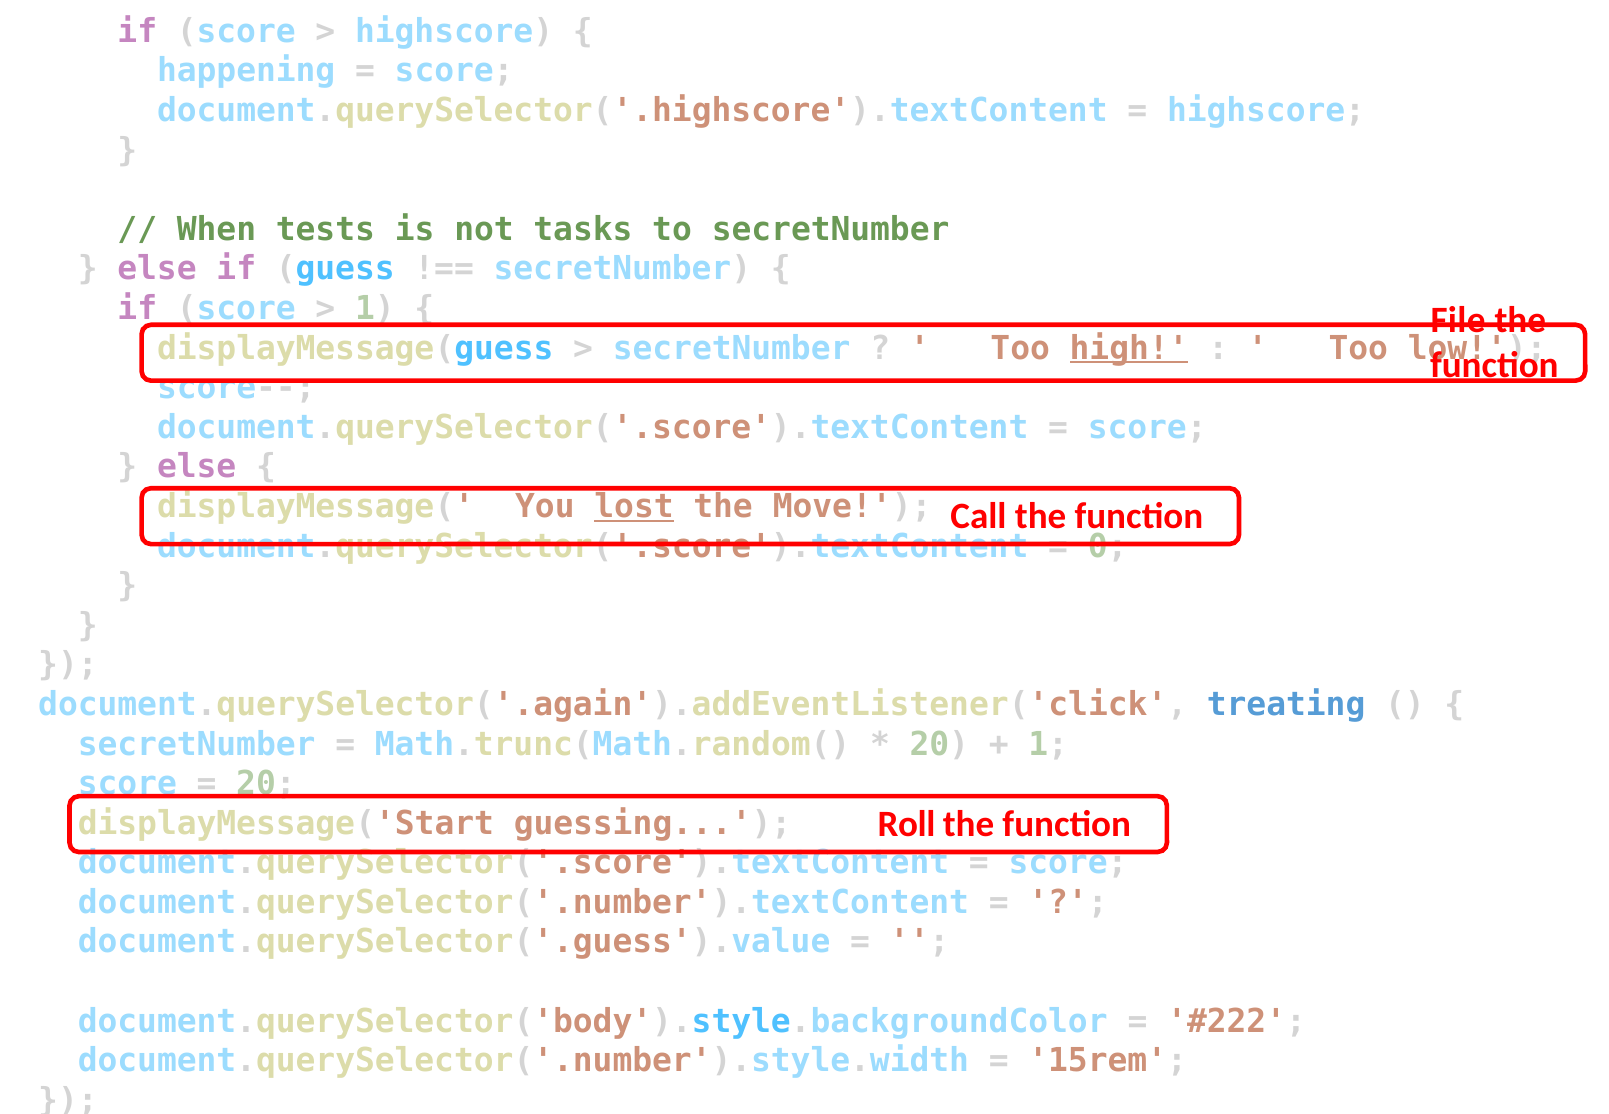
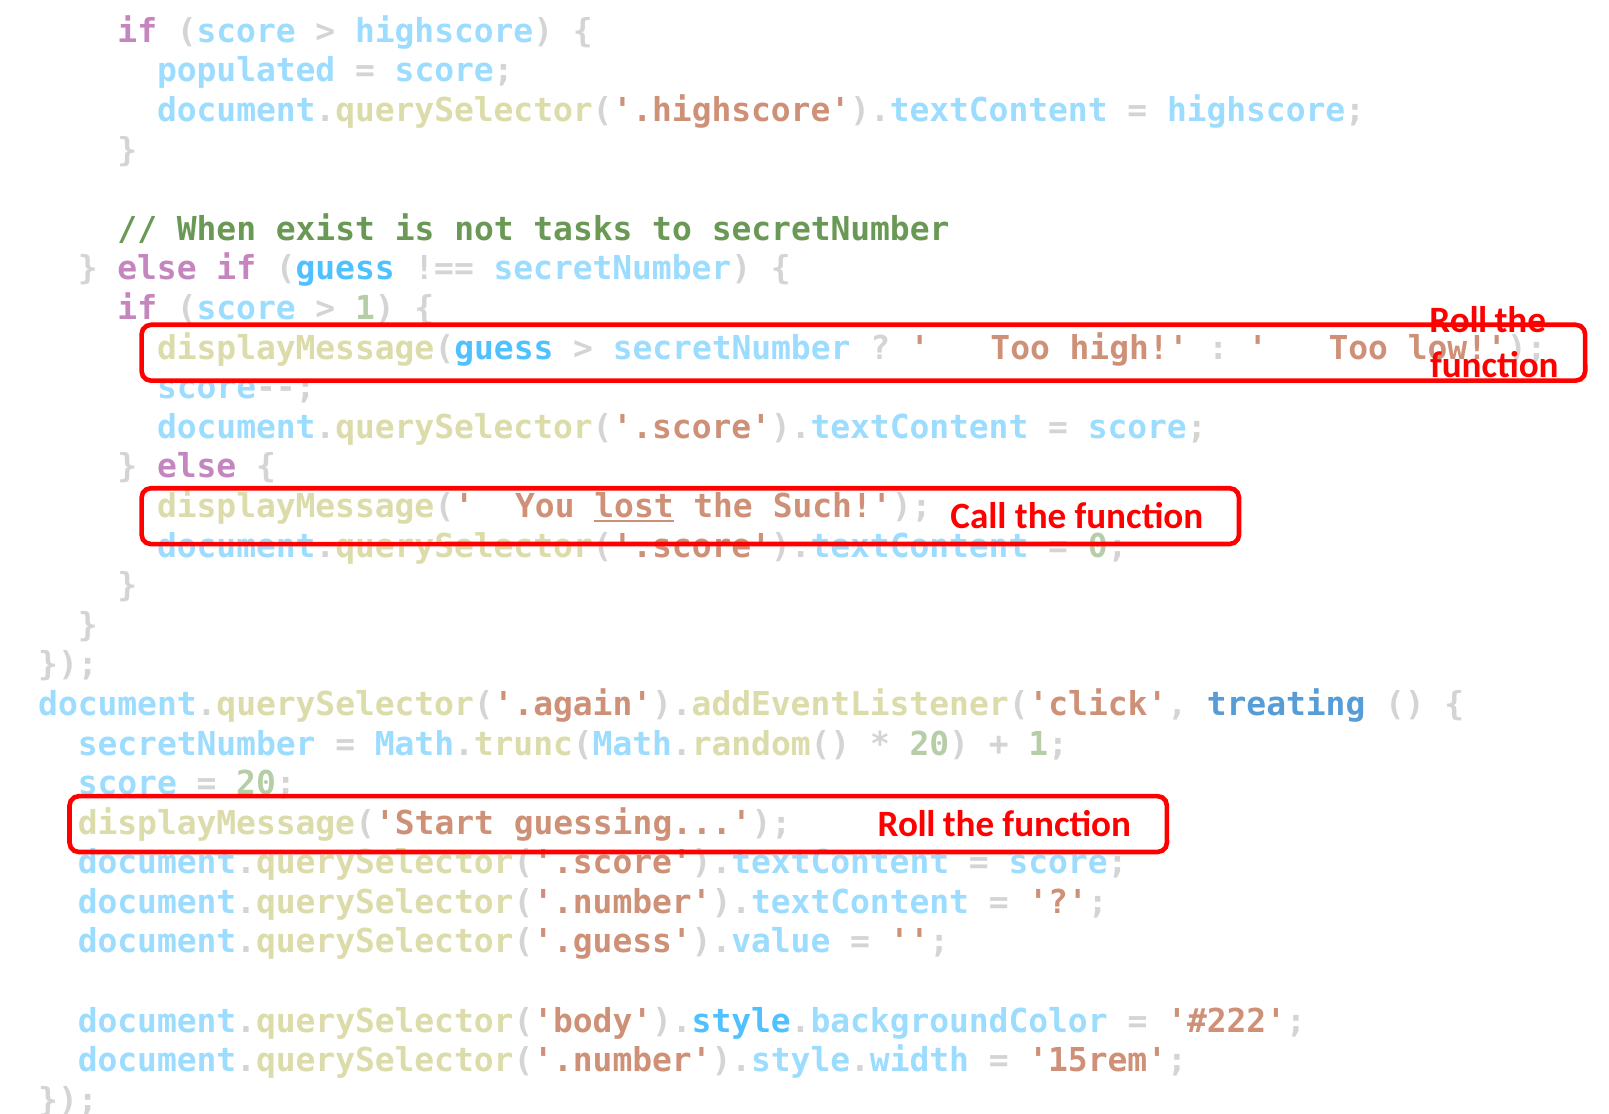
happening: happening -> populated (246, 71)
tests: tests -> exist (325, 229)
File: File -> Roll (1458, 321)
high underline: present -> none (1129, 348)
Move: Move -> Such (832, 507)
